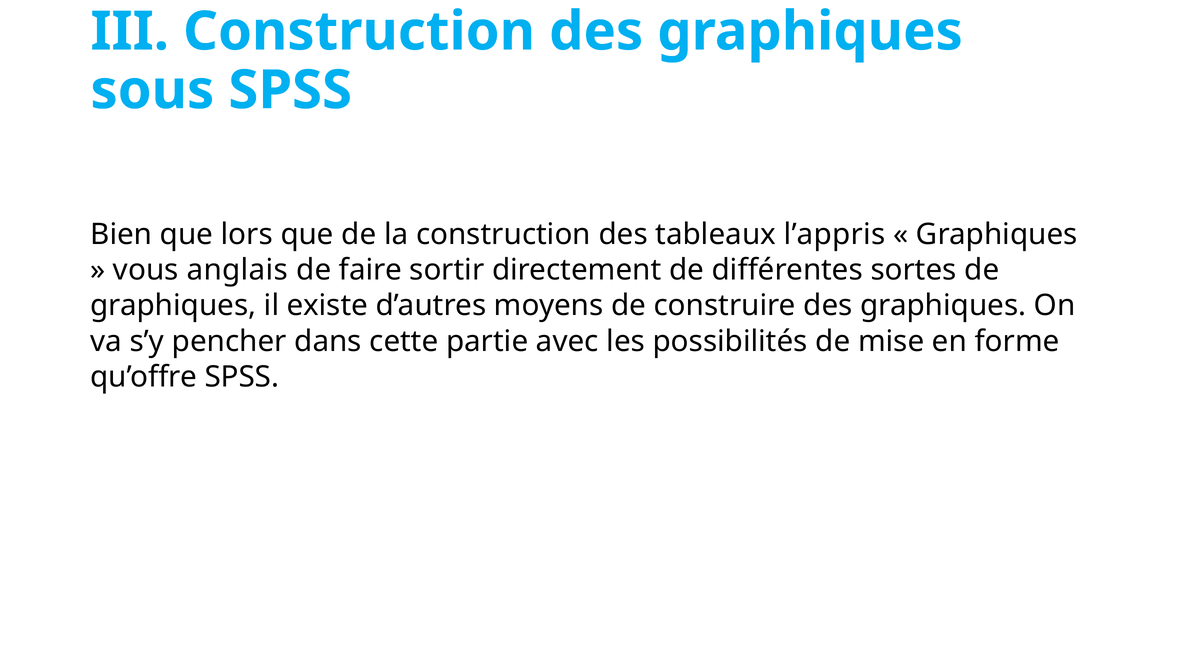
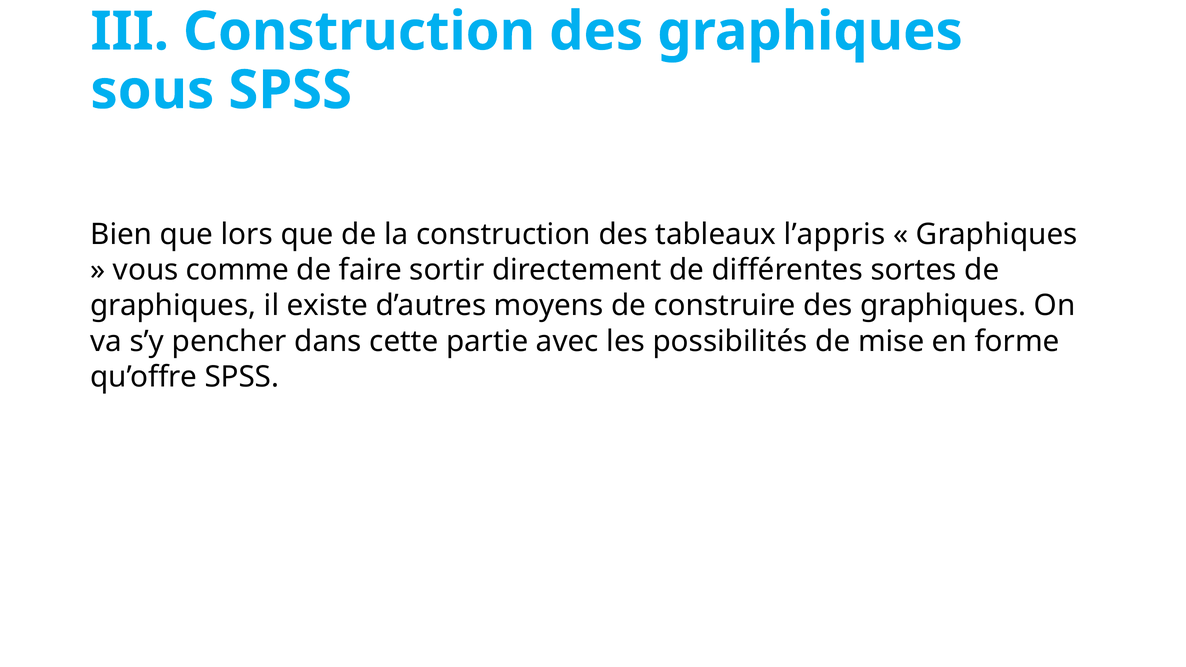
anglais: anglais -> comme (238, 270)
